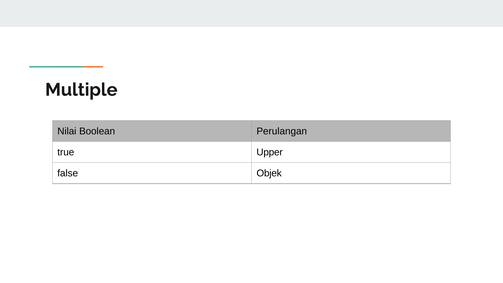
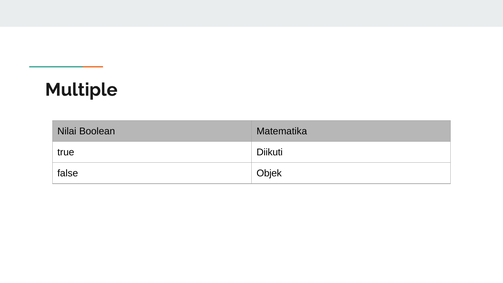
Perulangan: Perulangan -> Matematika (282, 131)
Upper: Upper -> Diikuti (270, 152)
